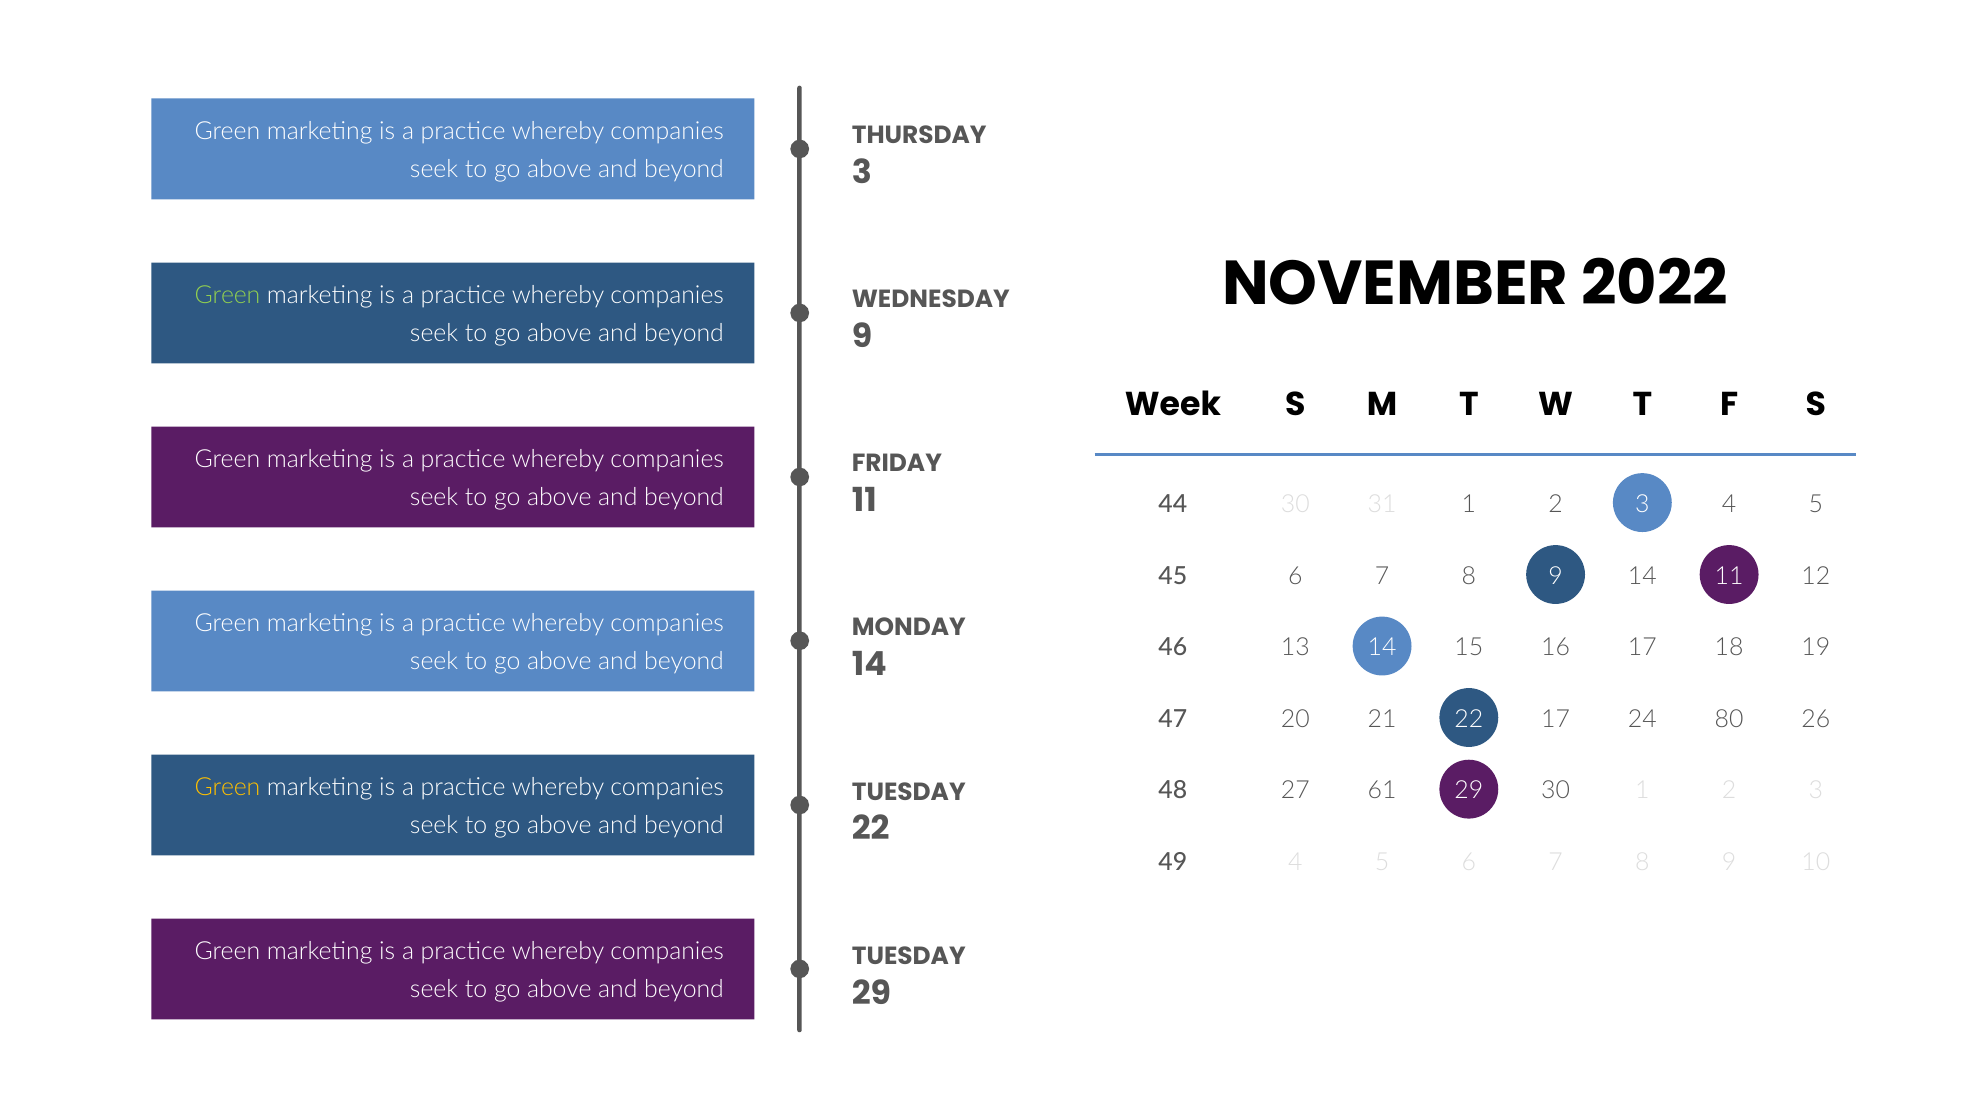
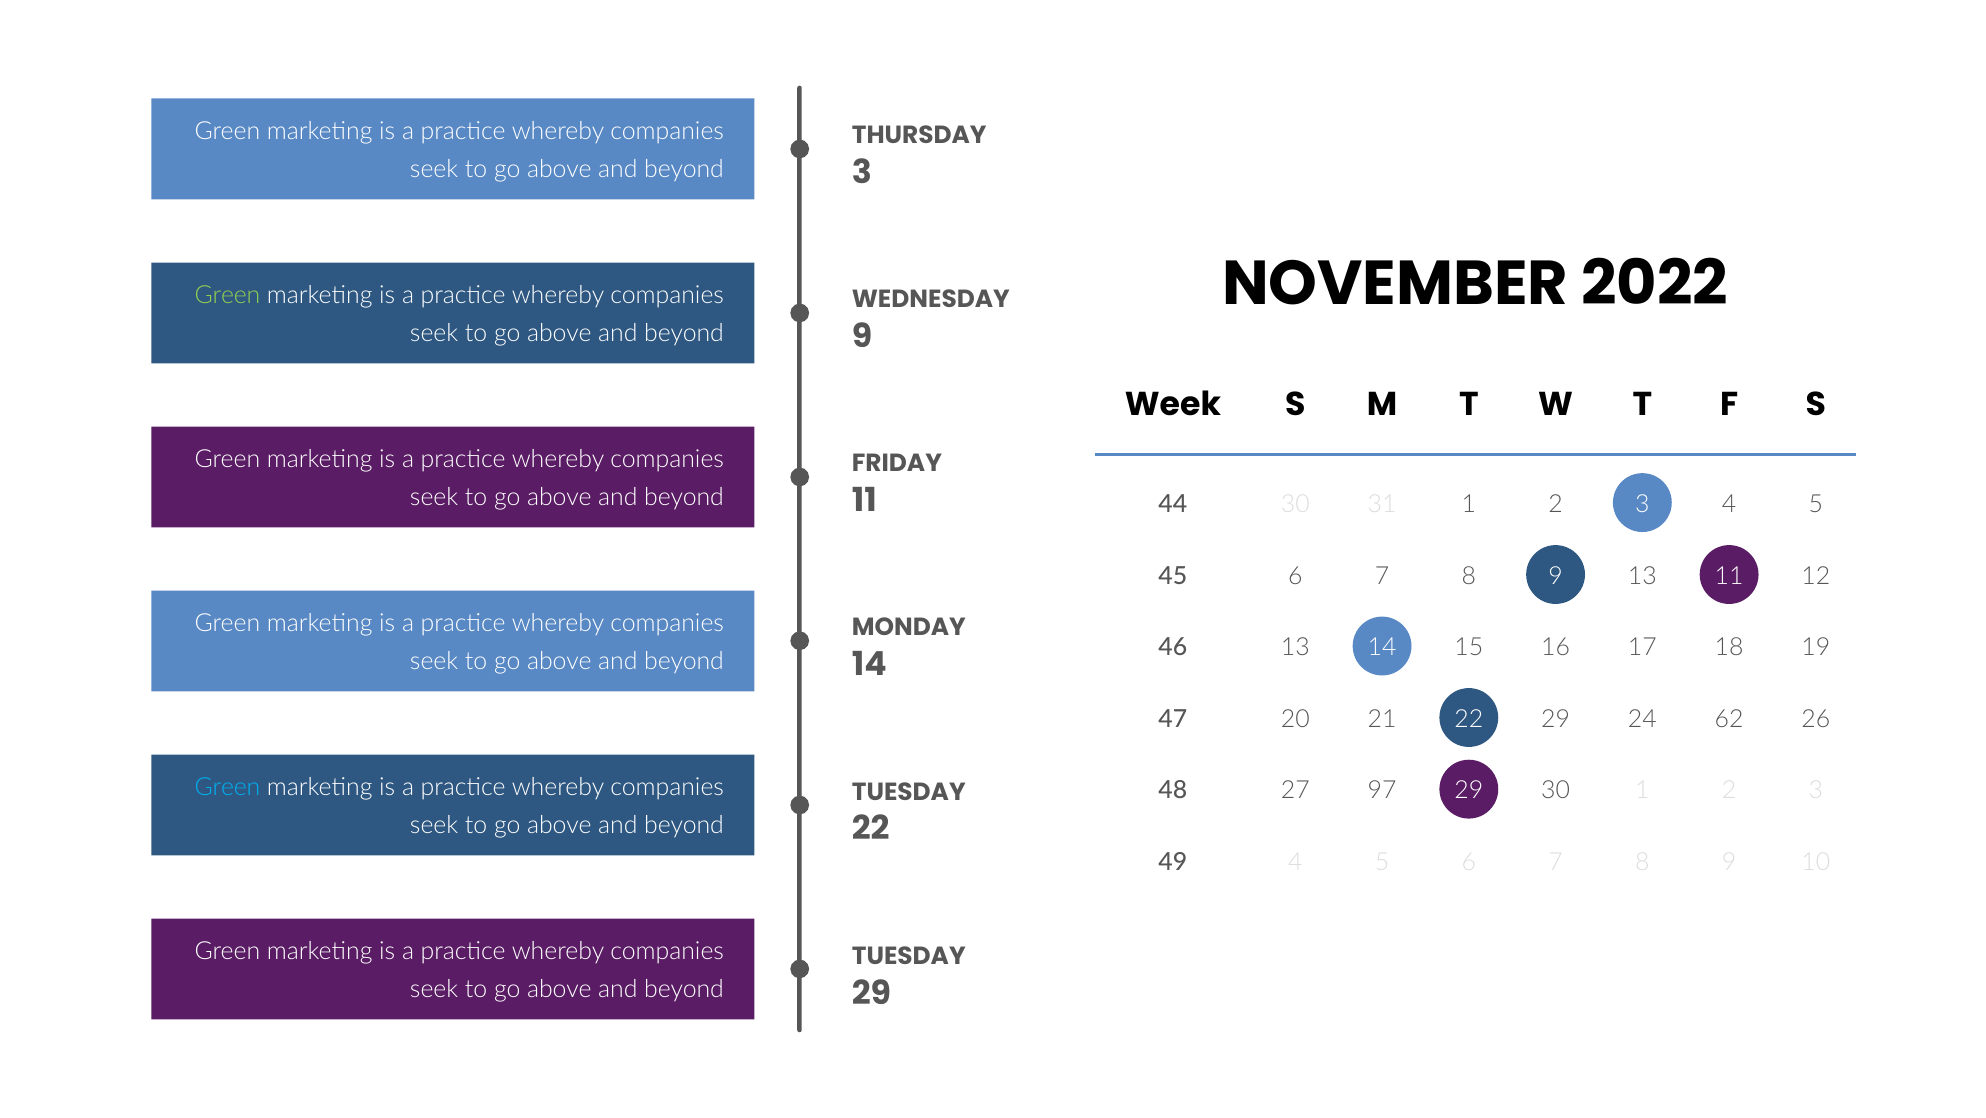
9 14: 14 -> 13 (1642, 576)
22 17: 17 -> 29 (1556, 719)
80: 80 -> 62 (1729, 719)
Green colour: yellow -> light blue (227, 787)
61: 61 -> 97 (1382, 790)
